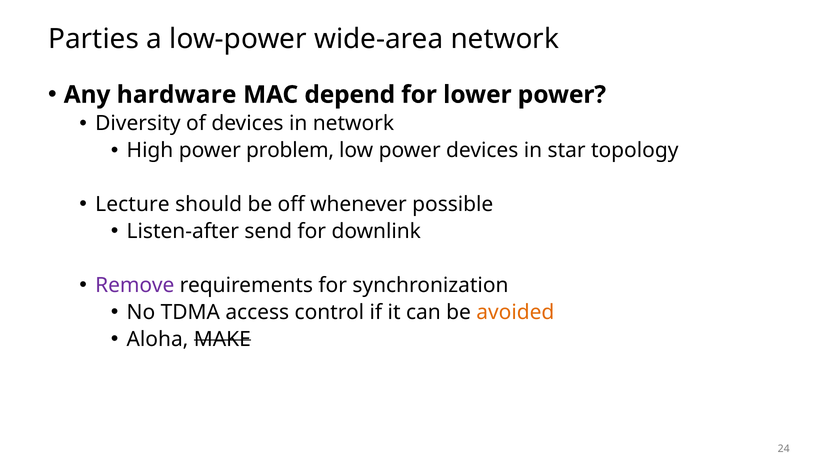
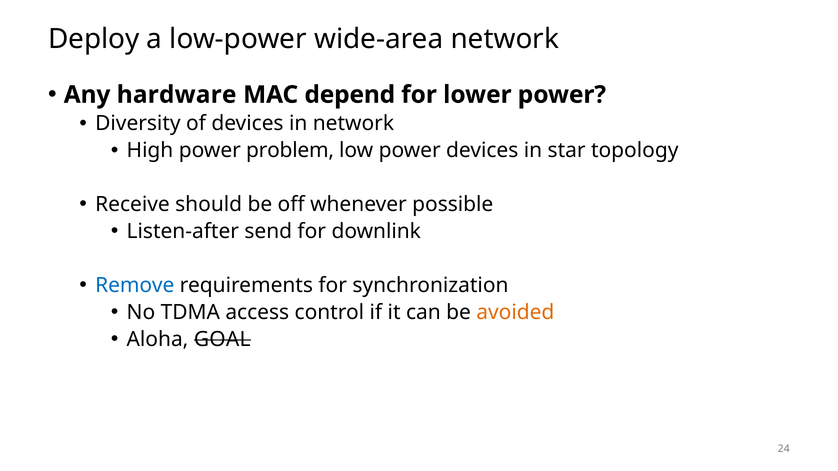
Parties: Parties -> Deploy (94, 39)
Lecture: Lecture -> Receive (132, 205)
Remove colour: purple -> blue (135, 285)
MAKE: MAKE -> GOAL (222, 339)
